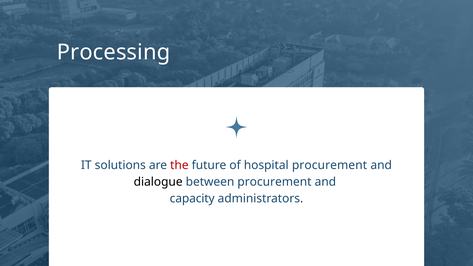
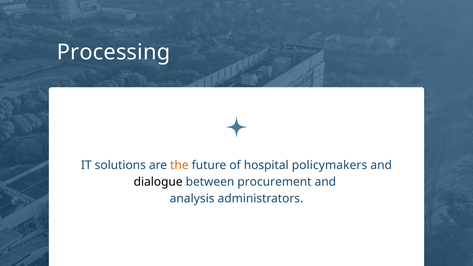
the colour: red -> orange (179, 165)
hospital procurement: procurement -> policymakers (330, 165)
capacity: capacity -> analysis (192, 199)
